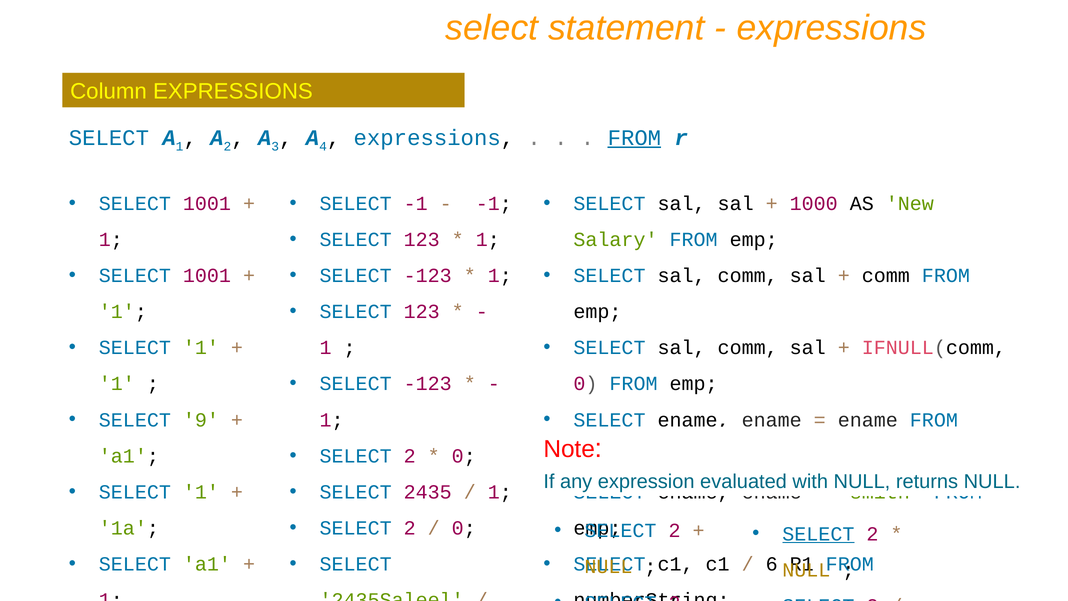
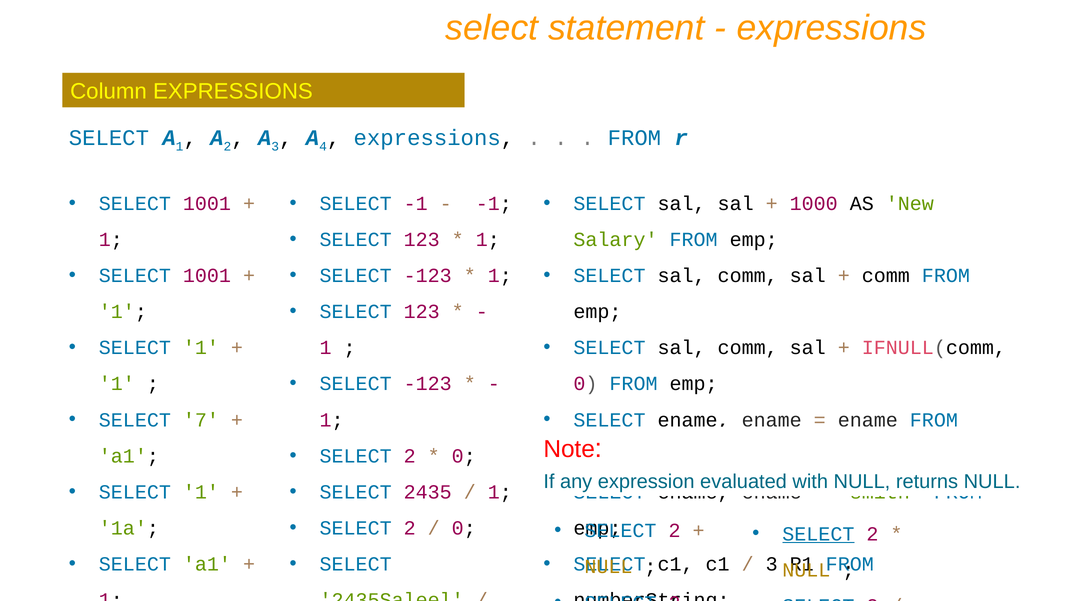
FROM underline: present -> none (634, 138)
9: 9 -> 7 (201, 420)
6: 6 -> 3 (772, 564)
